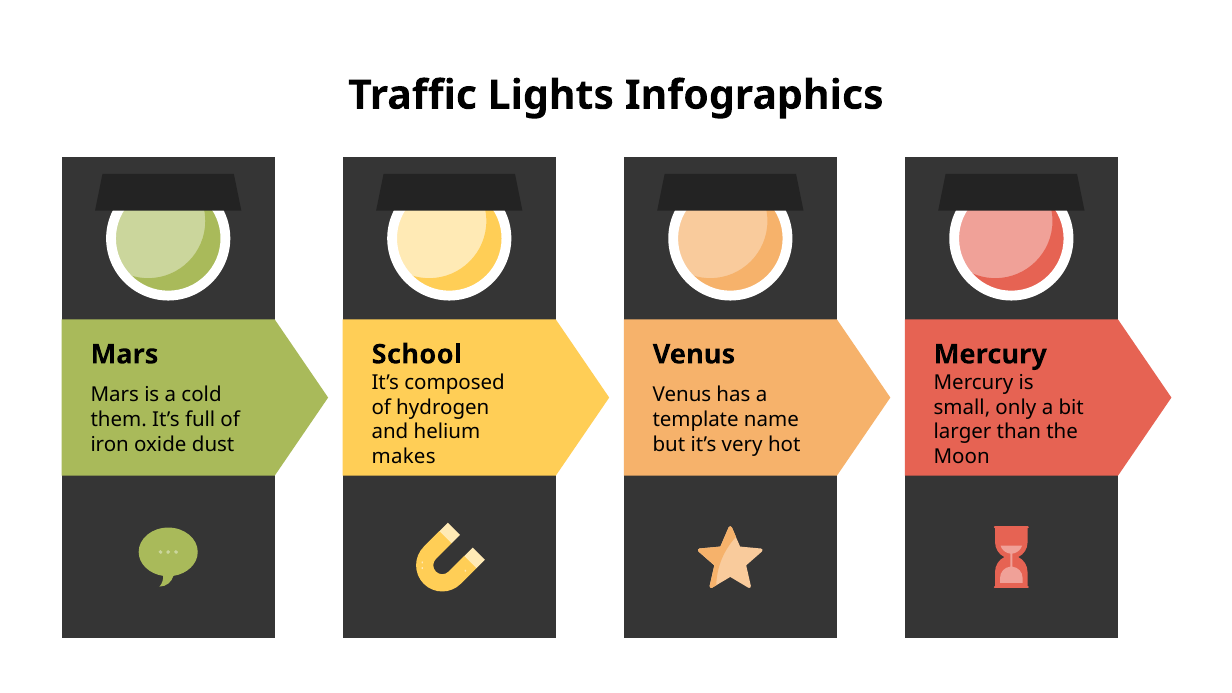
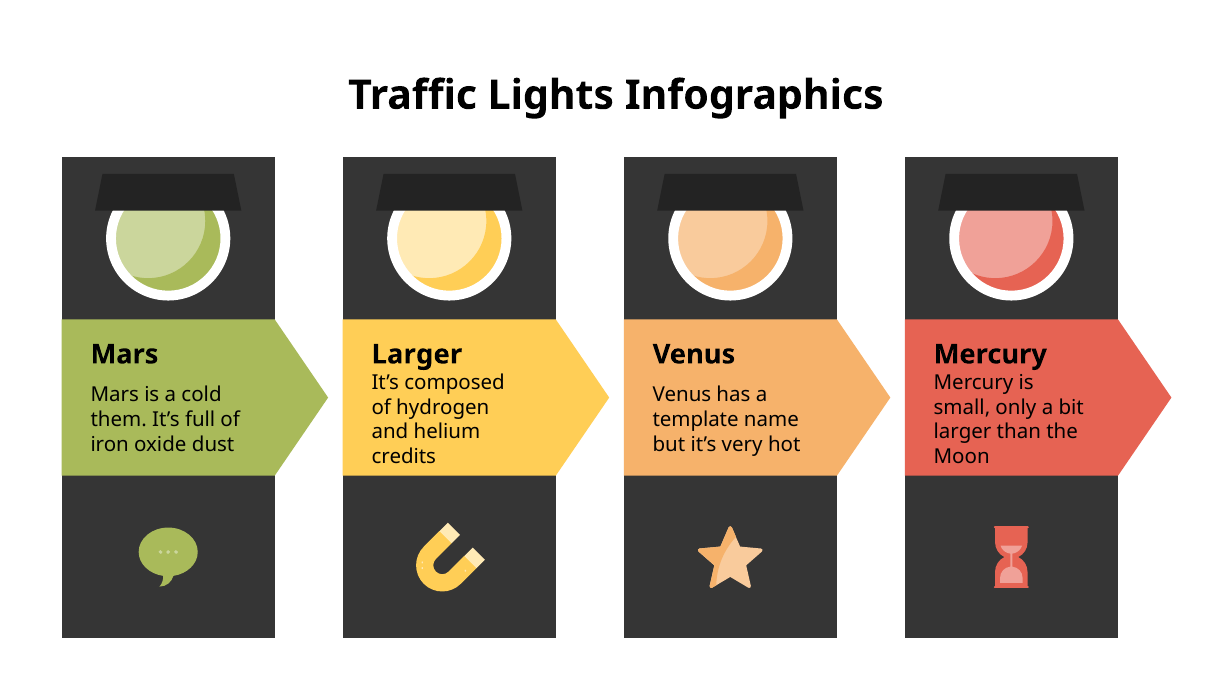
School: School -> Larger (417, 354)
makes: makes -> credits (404, 457)
